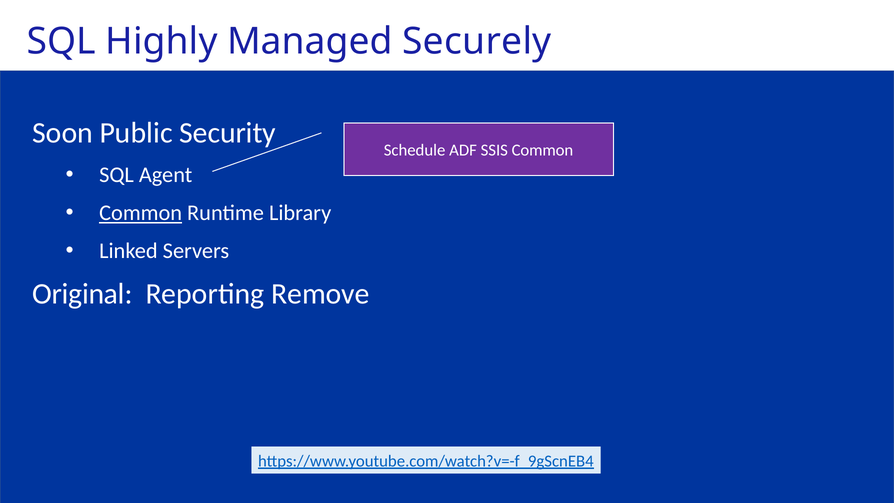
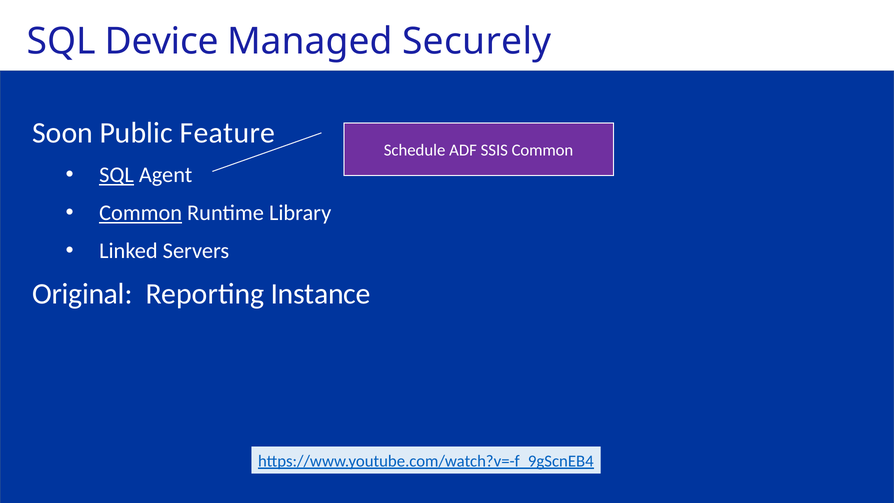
Highly: Highly -> Device (162, 41)
Security: Security -> Feature (227, 133)
SQL underline: none -> present (117, 175)
Remove: Remove -> Instance (321, 294)
